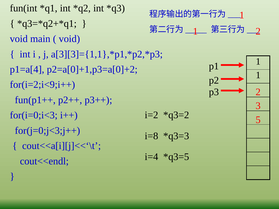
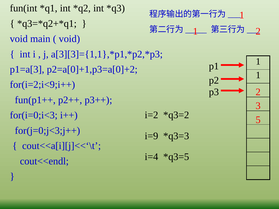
p1=a[4: p1=a[4 -> p1=a[3 (27, 69)
i=8: i=8 -> i=9 (151, 136)
